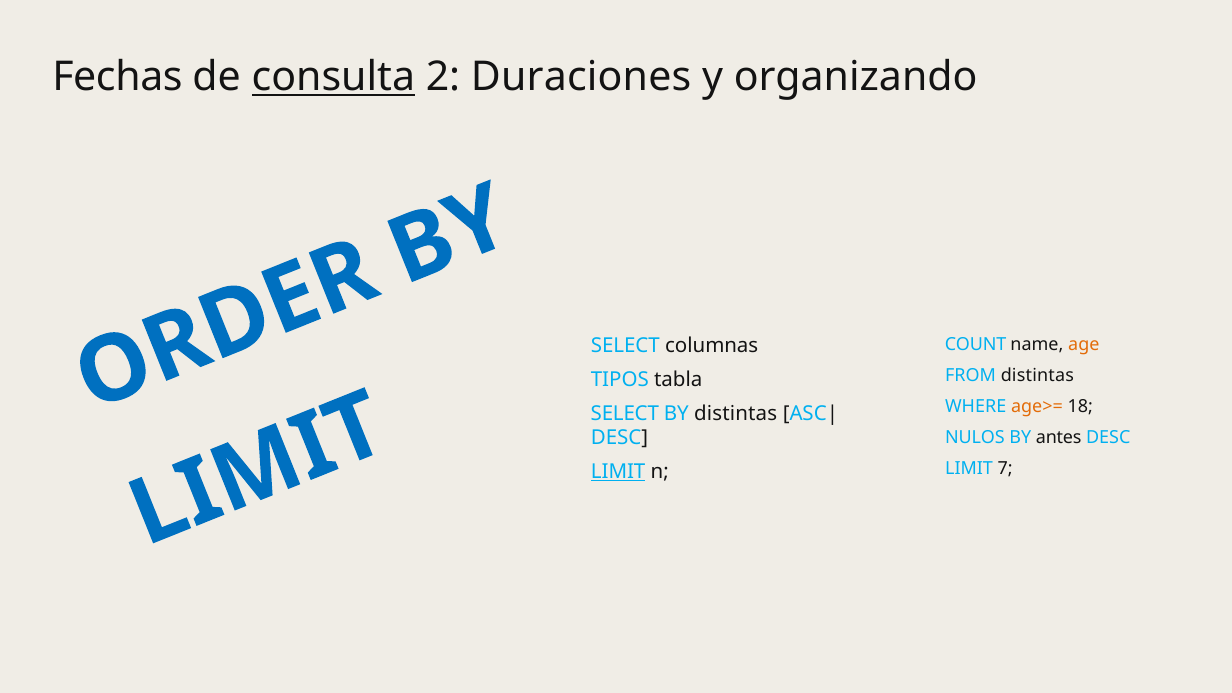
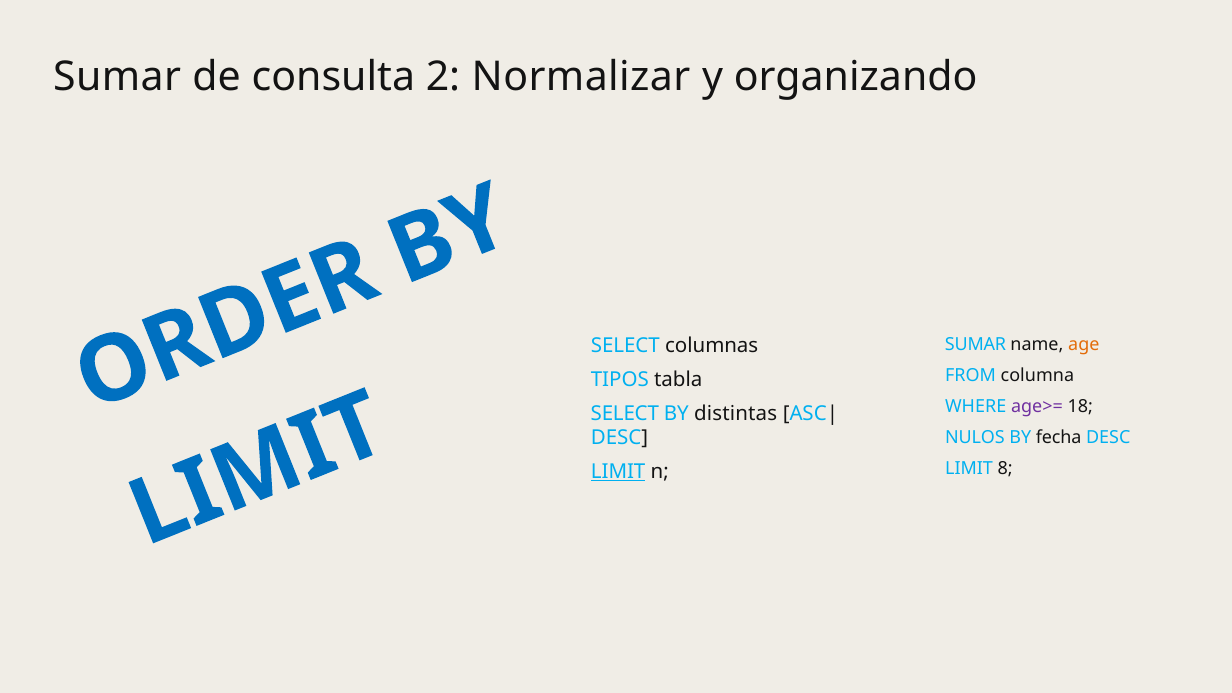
Fechas: Fechas -> Sumar (117, 77)
consulta underline: present -> none (333, 77)
Duraciones: Duraciones -> Normalizar (581, 77)
COUNT: COUNT -> SUMAR (976, 345)
FROM distintas: distintas -> columna (1037, 376)
age>= colour: orange -> purple (1037, 407)
antes: antes -> fecha (1059, 438)
7: 7 -> 8 (1005, 468)
